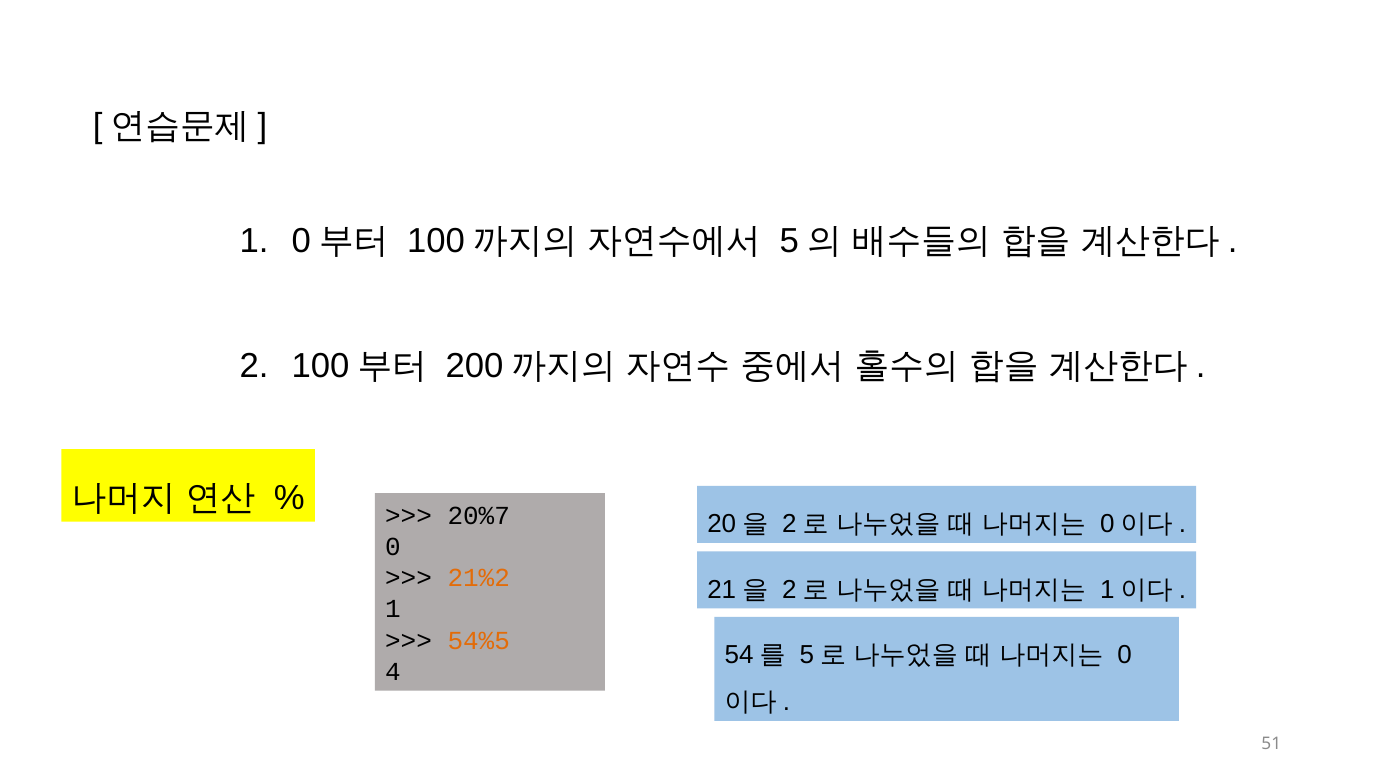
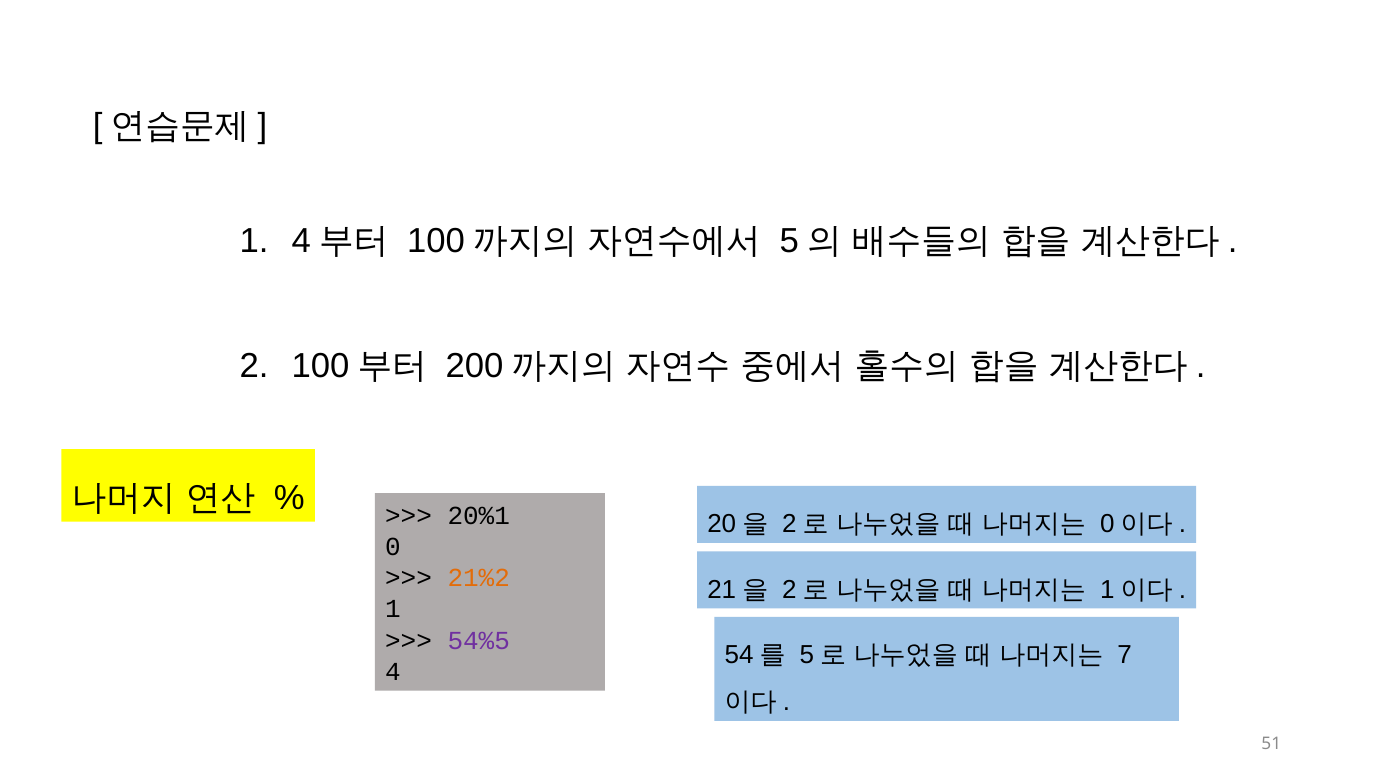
1 0: 0 -> 4 (301, 241)
20%7: 20%7 -> 20%1 (479, 516)
54%5 colour: orange -> purple (479, 641)
0: 0 -> 7 (1125, 655)
